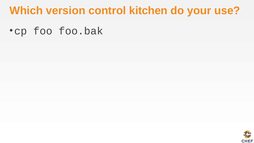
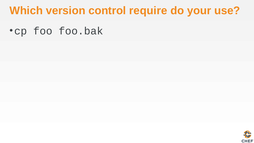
kitchen: kitchen -> require (148, 11)
